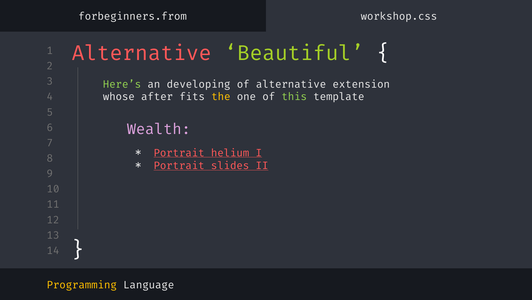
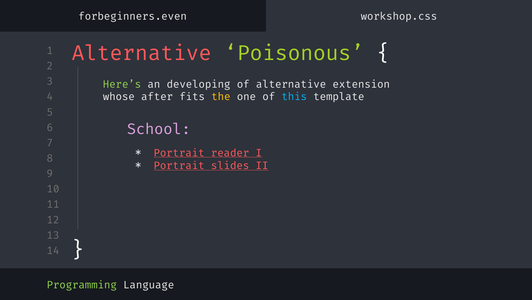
forbeginners.from: forbeginners.from -> forbeginners.even (133, 16)
Beautiful: Beautiful -> Poisonous (294, 53)
this colour: light green -> light blue (294, 97)
Wealth: Wealth -> School (159, 129)
helium: helium -> reader (230, 153)
Programming colour: yellow -> light green (82, 284)
